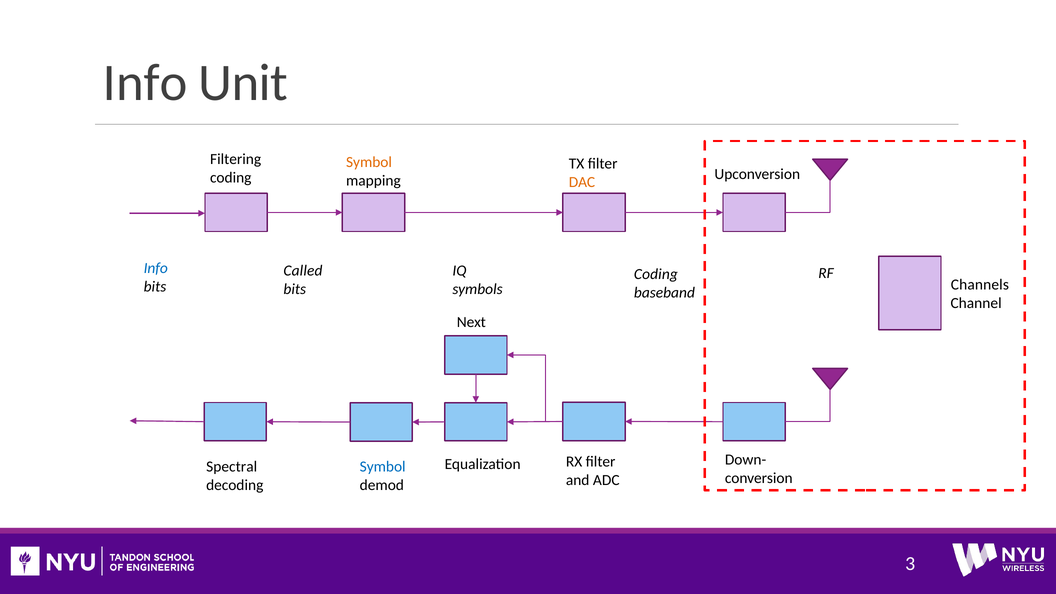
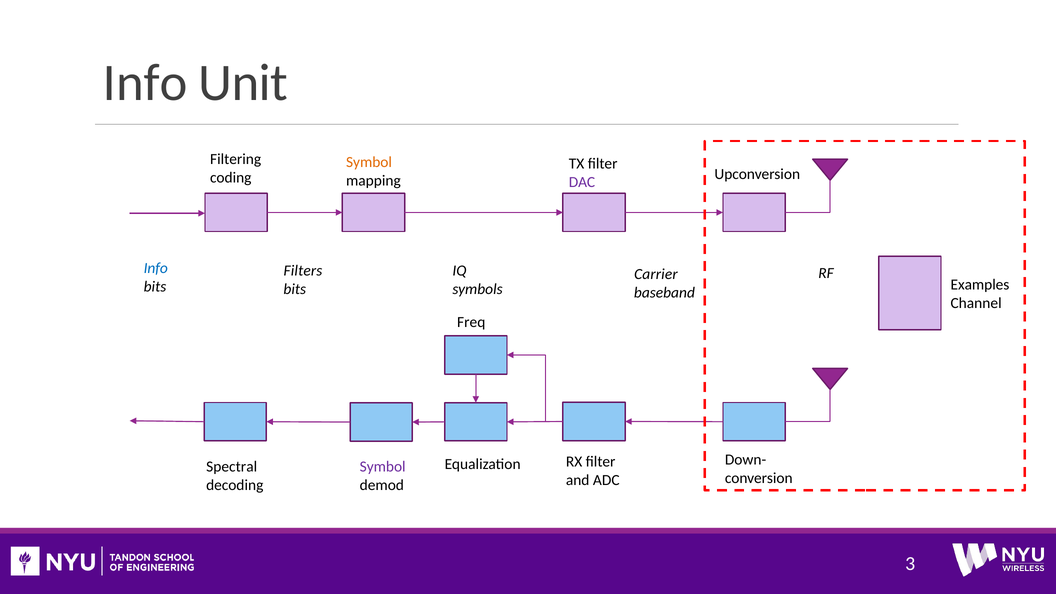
DAC colour: orange -> purple (582, 182)
Called: Called -> Filters (303, 271)
Coding: Coding -> Carrier (656, 274)
Channels: Channels -> Examples (980, 285)
Next: Next -> Freq (471, 322)
Symbol colour: blue -> purple (383, 466)
